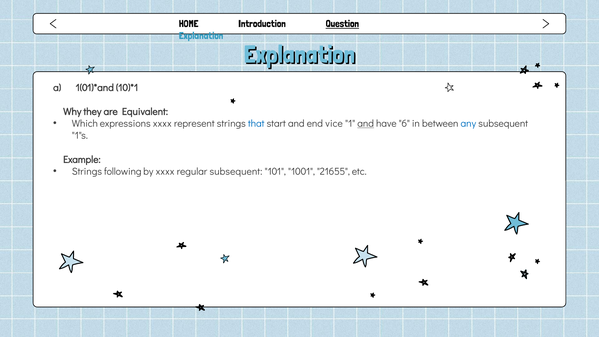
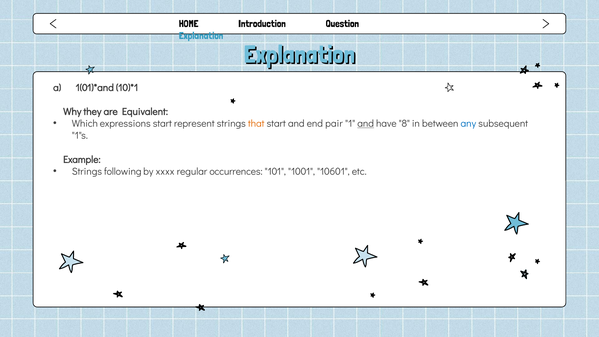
Question underline: present -> none (342, 24)
expressions xxxx: xxxx -> start (162, 124)
that colour: blue -> orange (256, 124)
vice: vice -> pair (334, 124)
6: 6 -> 8 (404, 124)
regular subsequent: subsequent -> occurrences (236, 171)
21655: 21655 -> 10601 (333, 171)
